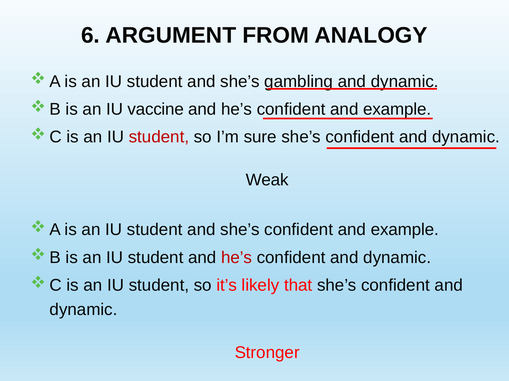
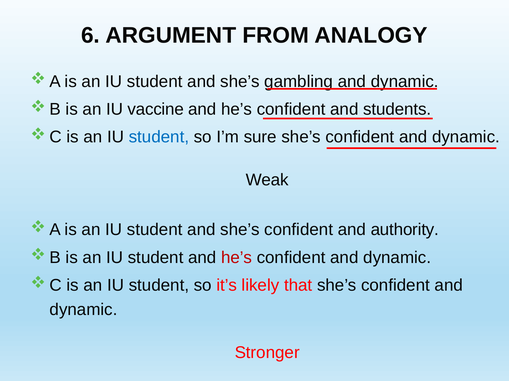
he’s confident and example: example -> students (397, 109)
student colour: red -> blue (159, 137)
she’s confident and example: example -> authority (405, 230)
